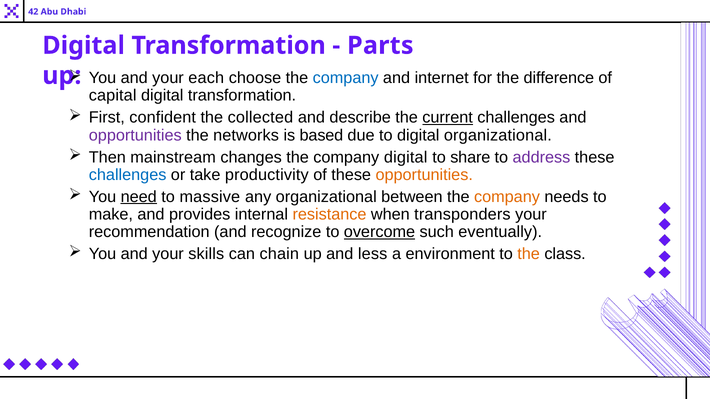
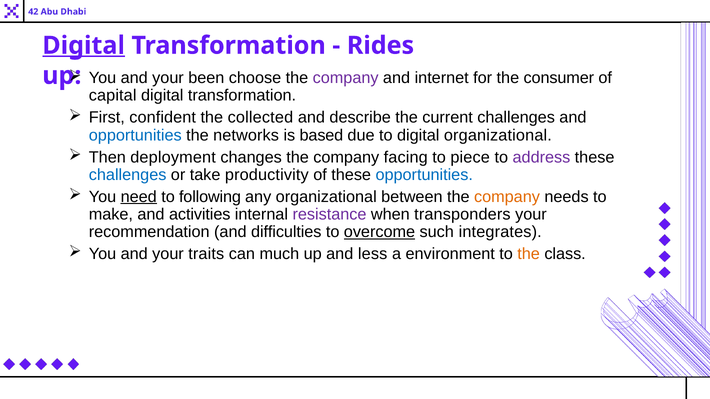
Digital underline: none -> present (84, 46)
Parts: Parts -> Rides (380, 46)
each: each -> been (206, 78)
company colour: blue -> purple (346, 78)
difference: difference -> consumer (559, 78)
current underline: present -> none (448, 118)
opportunities colour: purple -> blue (135, 135)
mainstream: mainstream -> deployment (173, 157)
company digital: digital -> facing (406, 157)
share: share -> piece (470, 157)
opportunities colour: orange -> blue (424, 175)
massive: massive -> following (210, 197)
provides: provides -> activities (200, 214)
resistance colour: orange -> purple (330, 214)
recognize: recognize -> difficulties (286, 232)
eventually: eventually -> integrates (500, 232)
skills: skills -> traits (206, 254)
chain: chain -> much (279, 254)
